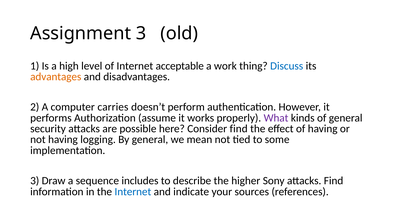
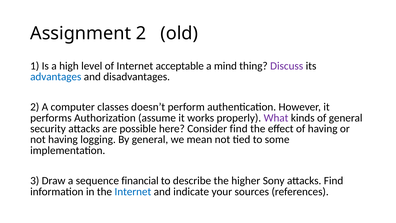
Assignment 3: 3 -> 2 (141, 33)
work: work -> mind (225, 66)
Discuss colour: blue -> purple (287, 66)
advantages colour: orange -> blue (56, 77)
carries: carries -> classes (113, 107)
includes: includes -> financial (140, 181)
